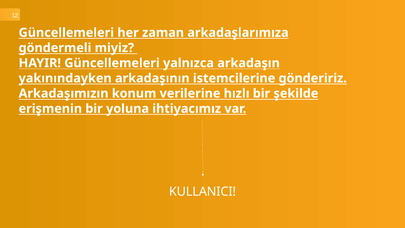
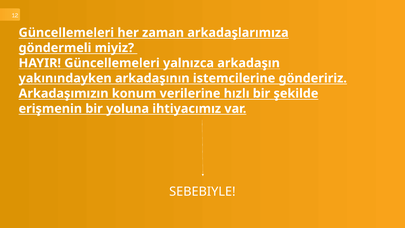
KULLANICI: KULLANICI -> SEBEBIYLE (202, 192)
